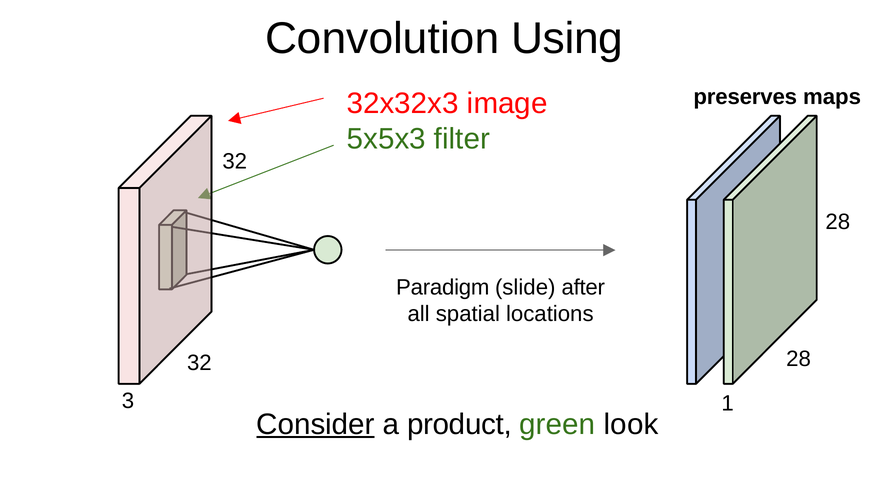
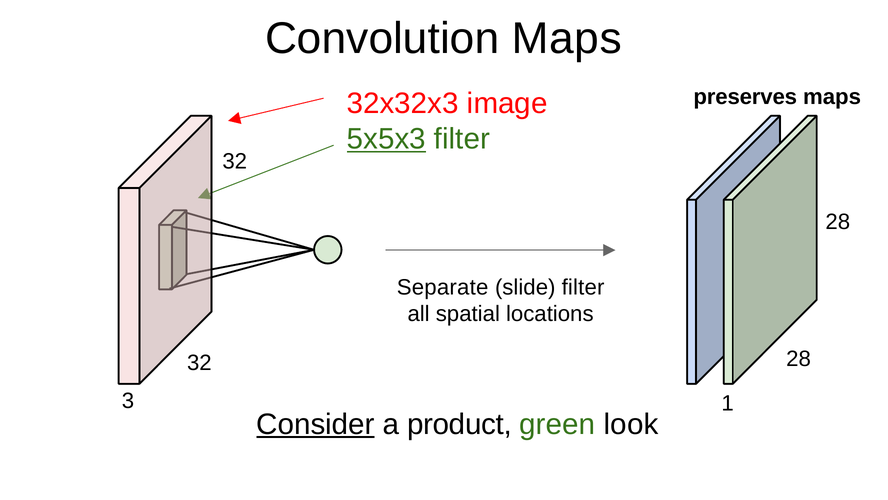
Convolution Using: Using -> Maps (567, 39)
5x5x3 underline: none -> present (386, 139)
Paradigm: Paradigm -> Separate (443, 287)
slide after: after -> filter (583, 287)
